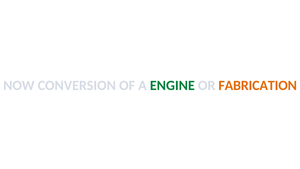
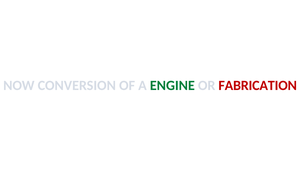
FABRICATION colour: orange -> red (258, 85)
